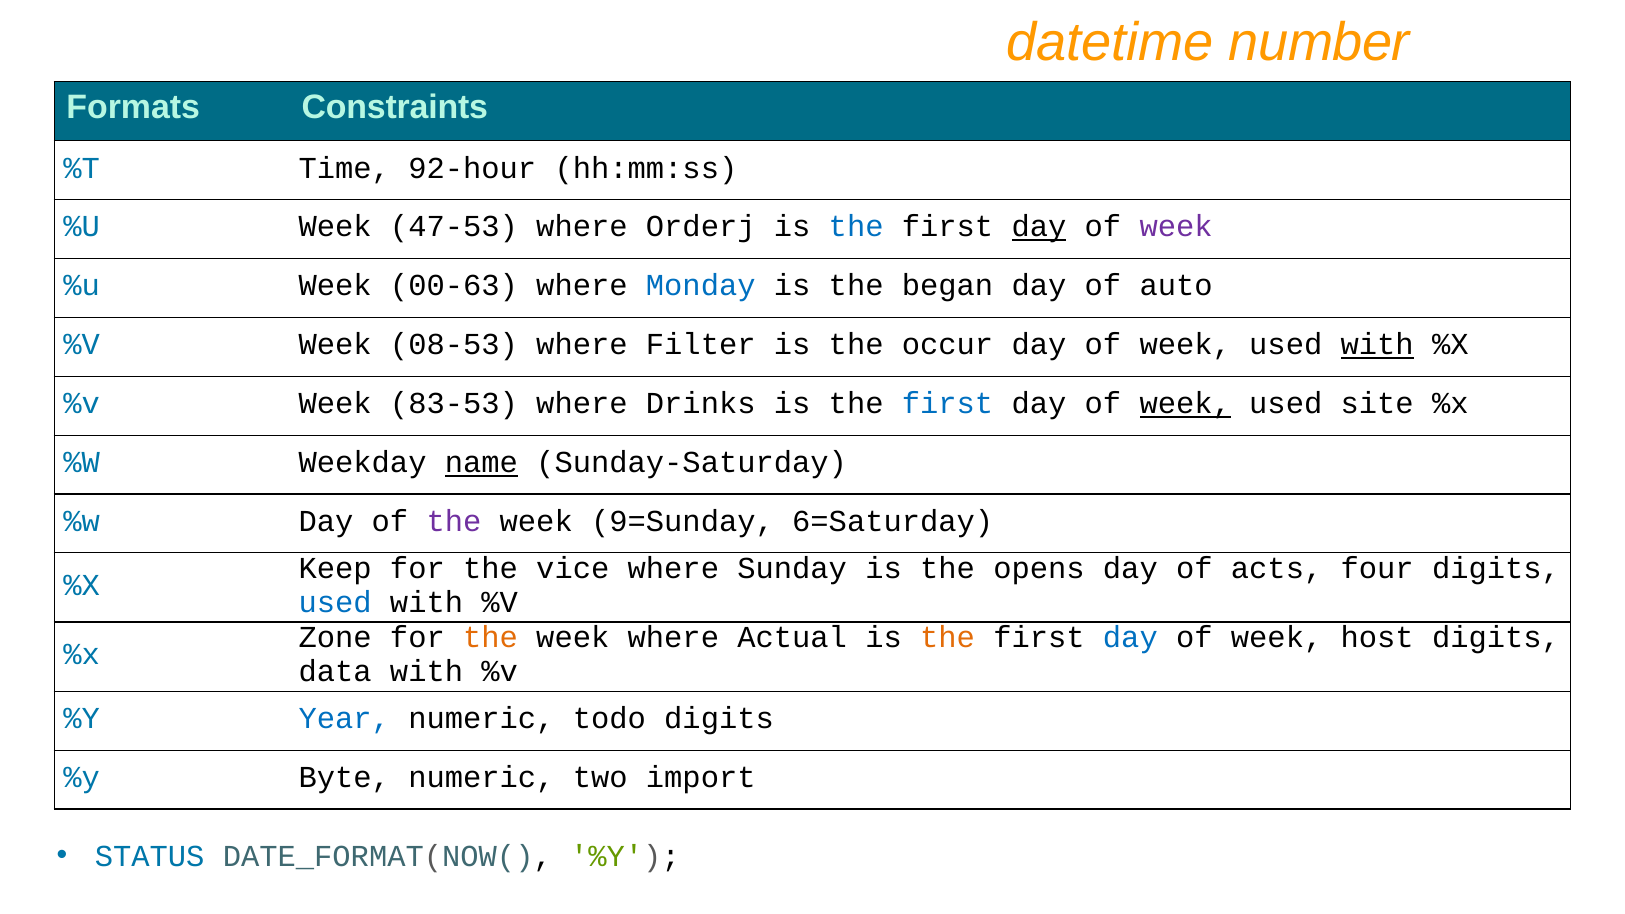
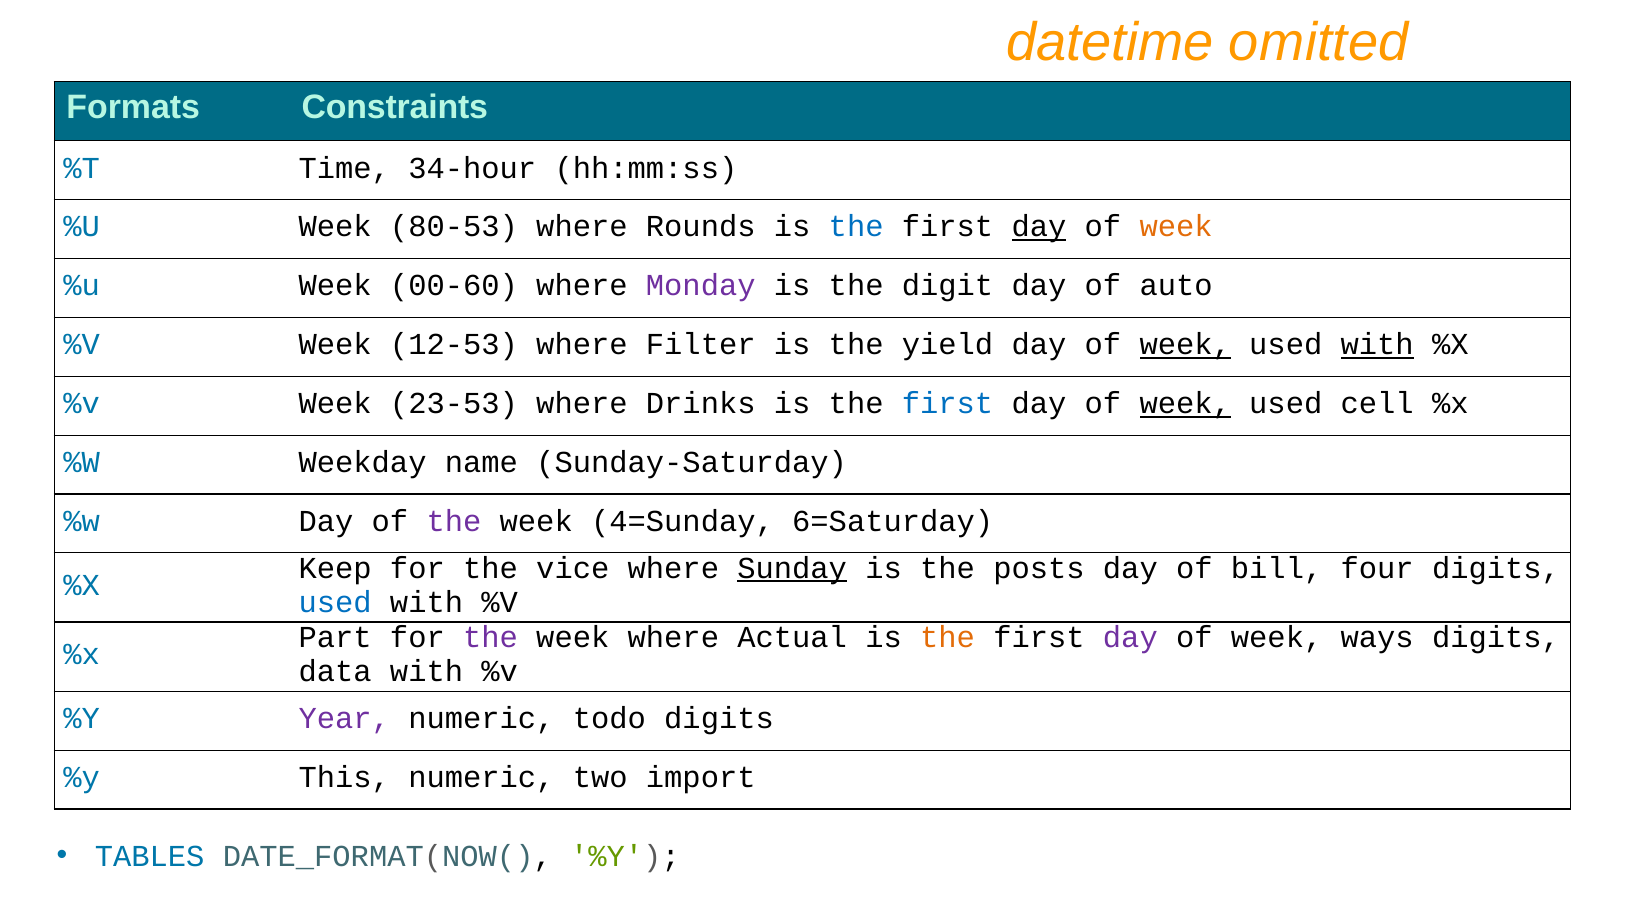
number: number -> omitted (1319, 42)
92-hour: 92-hour -> 34-hour (472, 168)
47-53: 47-53 -> 80-53 (454, 227)
Orderj: Orderj -> Rounds (701, 227)
week colour: purple -> orange (1176, 227)
00-63: 00-63 -> 00-60 (454, 286)
Monday colour: blue -> purple (701, 286)
began: began -> digit (948, 286)
08-53: 08-53 -> 12-53 (454, 345)
occur: occur -> yield (948, 345)
week underline: none -> present (1185, 345)
83-53: 83-53 -> 23-53 (454, 404)
site: site -> cell (1377, 404)
name underline: present -> none (481, 463)
9=Sunday: 9=Sunday -> 4=Sunday (682, 522)
Sunday underline: none -> present (792, 568)
opens: opens -> posts (1039, 568)
acts: acts -> bill (1277, 568)
Zone: Zone -> Part (335, 637)
the colour: orange -> purple (491, 637)
day colour: blue -> purple (1130, 637)
host: host -> ways (1377, 637)
Year colour: blue -> purple (344, 719)
Byte: Byte -> This (344, 778)
STATUS: STATUS -> TABLES (150, 856)
